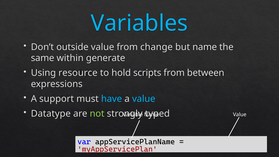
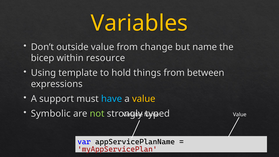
Variables colour: light blue -> yellow (139, 23)
same: same -> bicep (43, 58)
generate: generate -> resource (106, 58)
resource: resource -> template (78, 73)
scripts: scripts -> things (147, 73)
value colour: light blue -> yellow (144, 99)
Datatype: Datatype -> Symbolic (51, 114)
